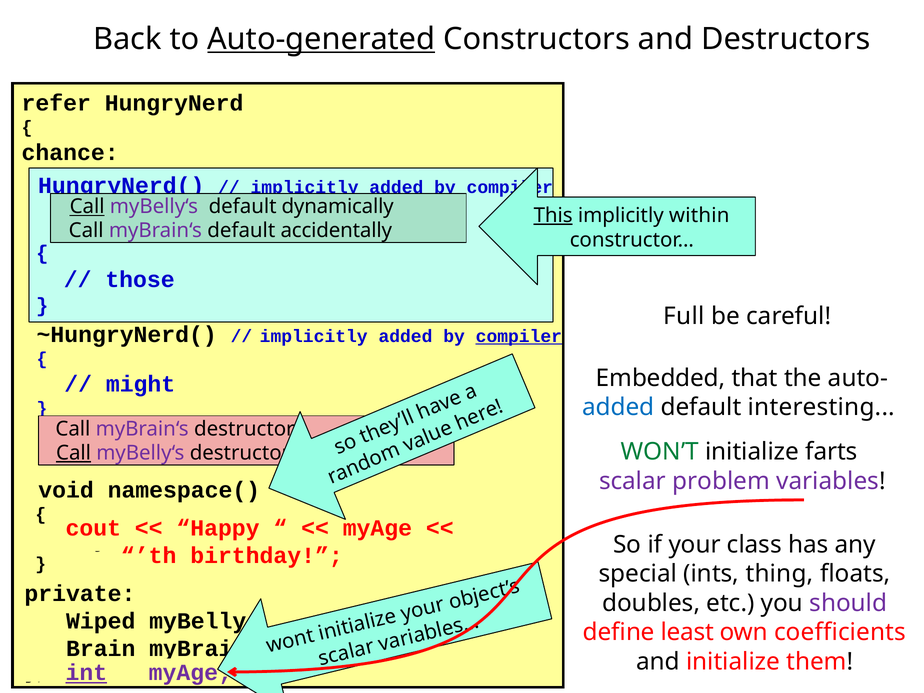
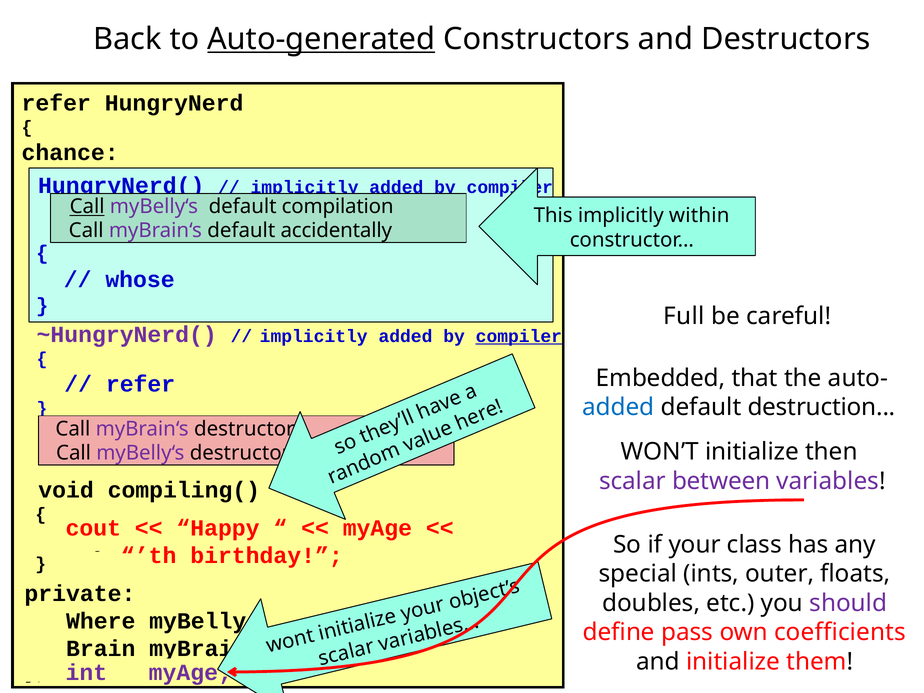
dynamically: dynamically -> compilation (338, 207)
This underline: present -> none (553, 215)
those: those -> whose (140, 280)
~HungryNerd( colour: black -> purple (127, 335)
might: might -> refer (141, 384)
interesting: interesting -> destruction (822, 407)
WON’T colour: green -> black (660, 452)
farts: farts -> then (831, 452)
Call underline: present -> none (74, 453)
problem: problem -> between (721, 481)
namespace(: namespace( -> compiling( (184, 490)
thing: thing -> outer (780, 574)
Wiped: Wiped -> Where (101, 621)
least: least -> pass (687, 632)
int underline: present -> none (86, 673)
